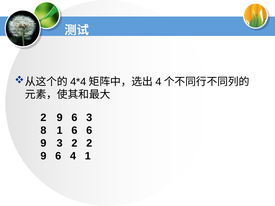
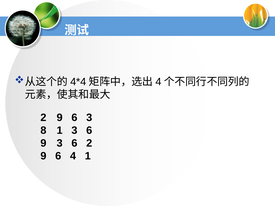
1 6: 6 -> 3 (75, 130)
9 3 2: 2 -> 6 (75, 143)
